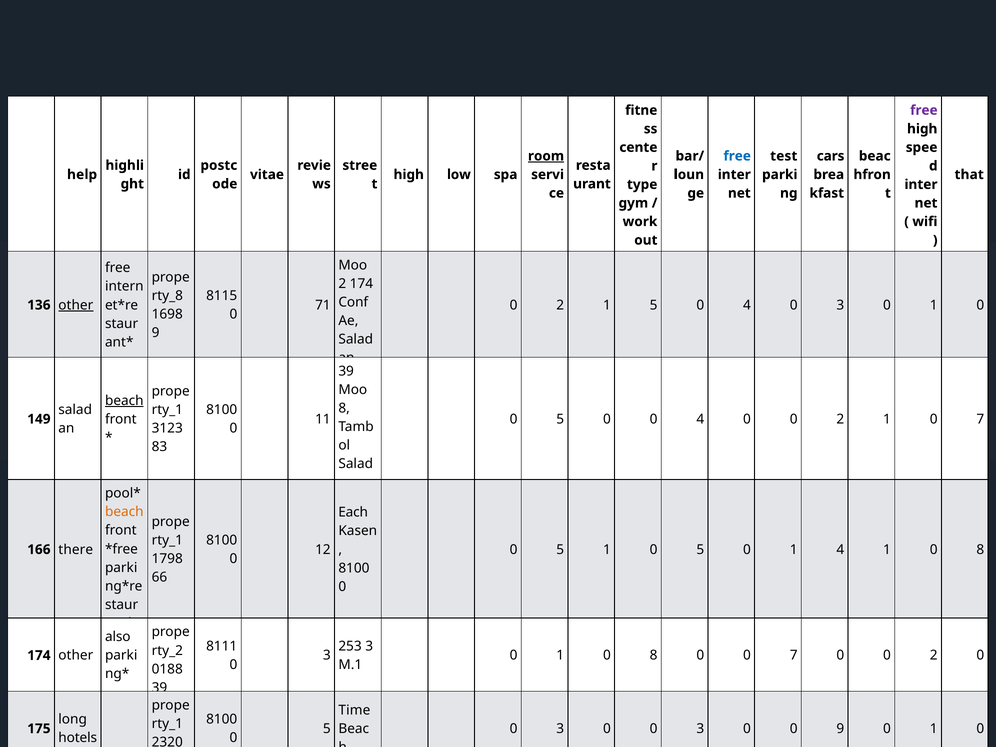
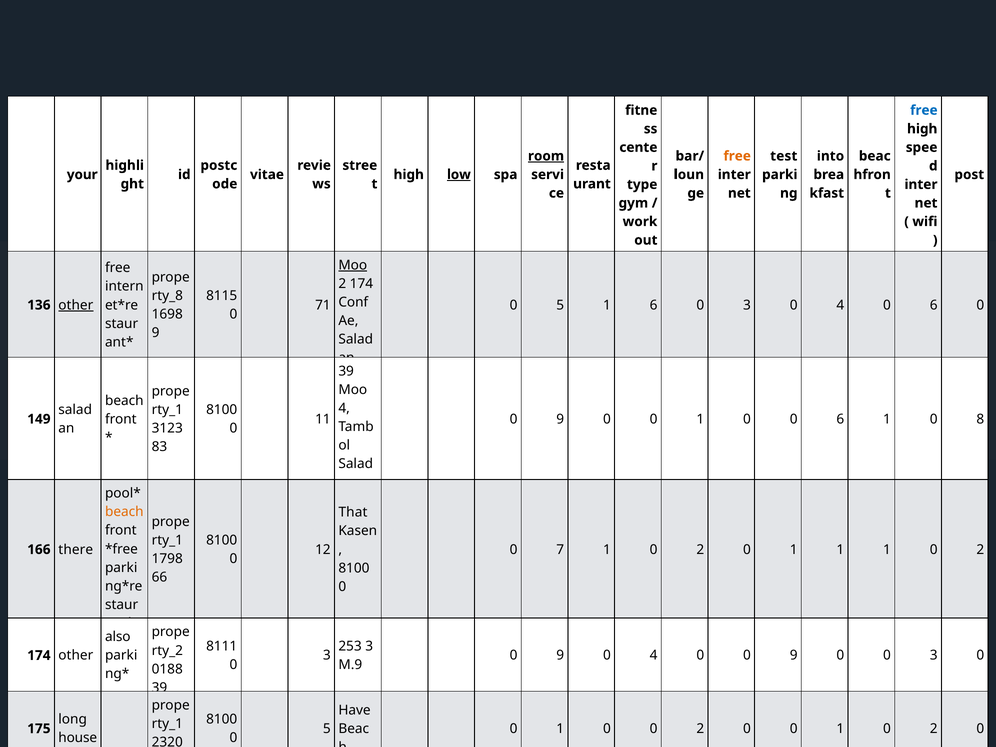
free colour: purple -> blue (924, 110)
free colour: blue -> orange (737, 156)
cars: cars -> into (831, 156)
help: help -> your (82, 175)
low underline: none -> present (459, 175)
that: that -> post (969, 175)
Moo underline: none -> present (353, 265)
2: 2 -> 5 (560, 305)
1 5: 5 -> 6 (654, 305)
4: 4 -> 3 (747, 305)
3: 3 -> 4 (840, 305)
1: 1 -> 6 (934, 305)
beach underline: present -> none (124, 401)
8: 8 -> 4 (344, 408)
5: 5 -> 9 (560, 419)
4: 4 -> 1 (700, 419)
2: 2 -> 6 (840, 419)
1 0 7: 7 -> 8 (980, 419)
Each: Each -> That (353, 512)
5: 5 -> 7 (560, 550)
5: 5 -> 2 (700, 550)
0 1 4: 4 -> 1 (840, 550)
8: 8 -> 2 (980, 550)
1: 1 -> 9 (560, 655)
8: 8 -> 4 (654, 655)
0 0 7: 7 -> 9 (794, 655)
2: 2 -> 3 (934, 655)
M.1: M.1 -> M.9 (350, 665)
Time: Time -> Have (355, 710)
3: 3 -> 1 (560, 729)
0 0 3: 3 -> 2 (700, 729)
9: 9 -> 1 (840, 729)
1: 1 -> 2 (934, 729)
hotels: hotels -> house (78, 738)
